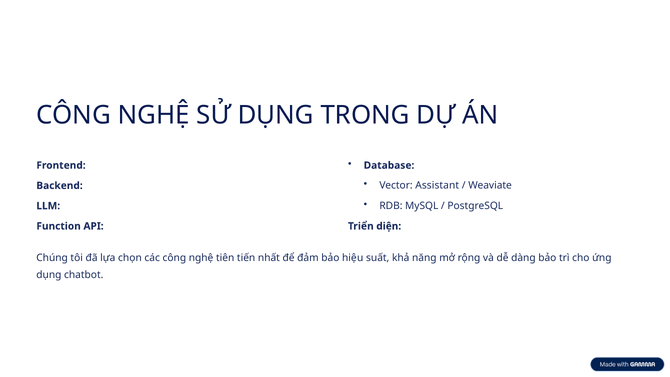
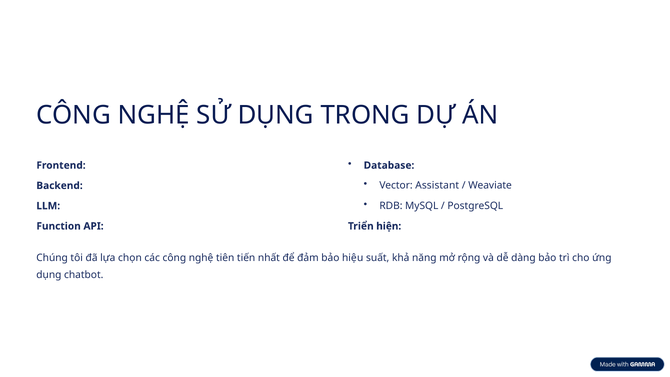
diện: diện -> hiện (389, 226)
